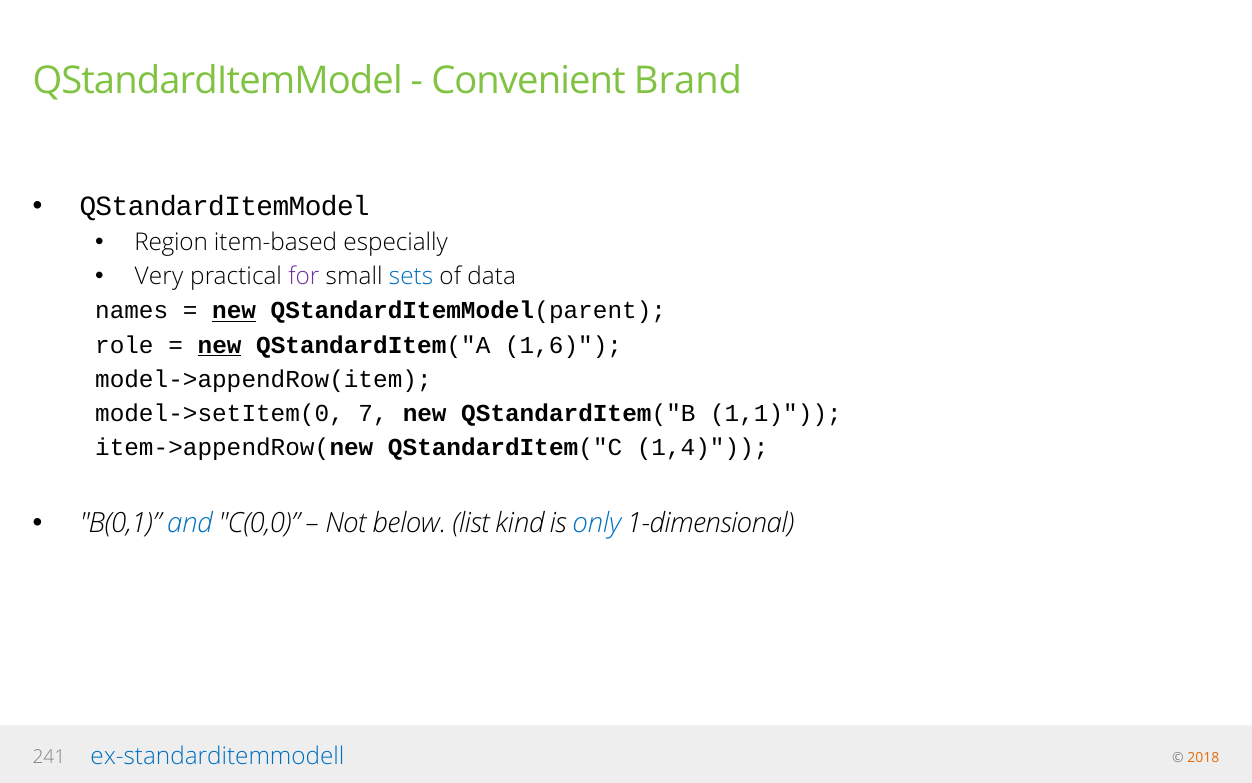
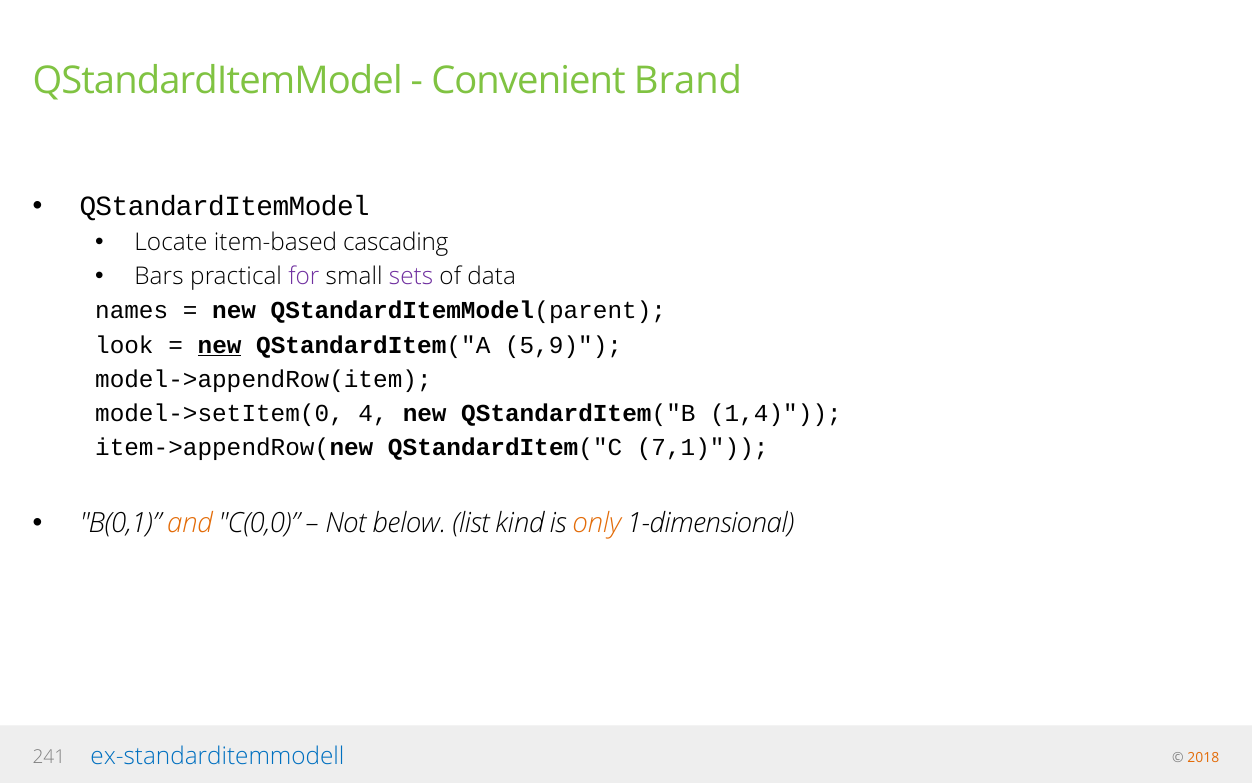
Region: Region -> Locate (171, 242)
especially: especially -> cascading (396, 242)
Very: Very -> Bars (159, 276)
sets colour: blue -> purple (411, 276)
new underline: present -> none (234, 311)
role: role -> look (124, 345)
1,6: 1,6 -> 5,9 (564, 345)
7: 7 -> 4 (373, 413)
1,1: 1,1 -> 1,4 (776, 413)
1,4: 1,4 -> 7,1 (703, 447)
and colour: blue -> orange (190, 523)
only colour: blue -> orange (597, 523)
